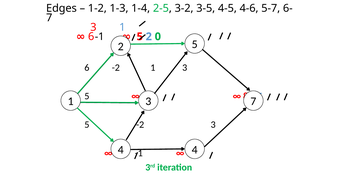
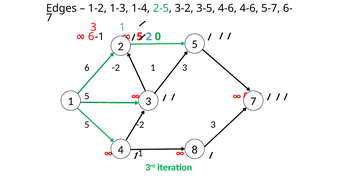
3-5 4-5: 4-5 -> 4-6 (227, 8)
4 4: 4 -> 8 (195, 149)
